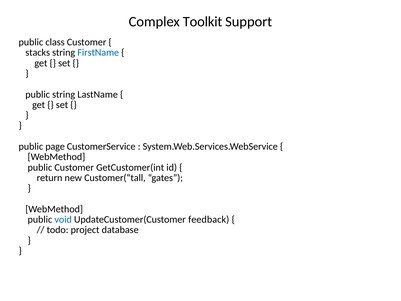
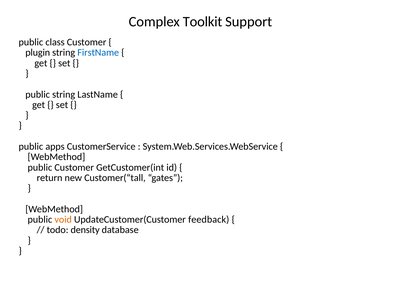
stacks: stacks -> plugin (38, 53)
page: page -> apps (55, 146)
void colour: blue -> orange (63, 219)
project: project -> density (85, 230)
